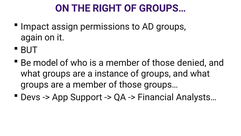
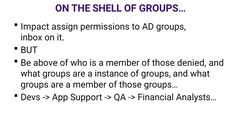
RIGHT: RIGHT -> SHELL (107, 8)
again: again -> inbox (31, 37)
model: model -> above (45, 63)
